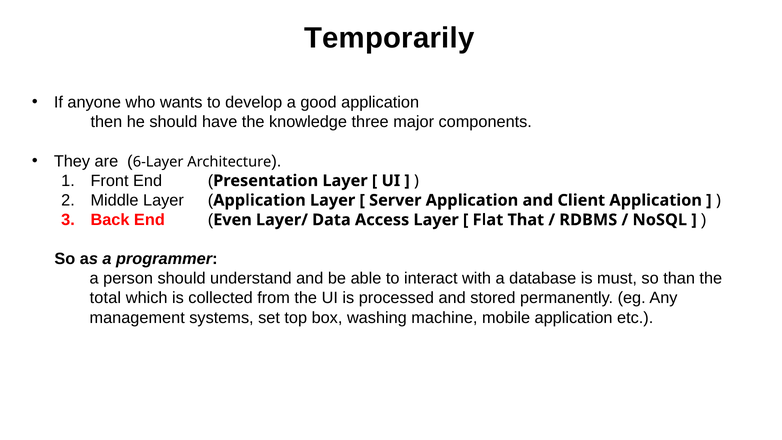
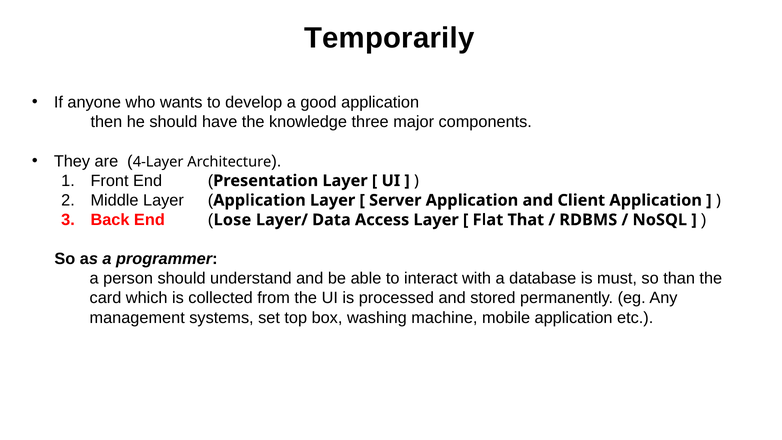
6-Layer: 6-Layer -> 4-Layer (158, 162)
Even: Even -> Lose (232, 220)
total: total -> card (105, 298)
